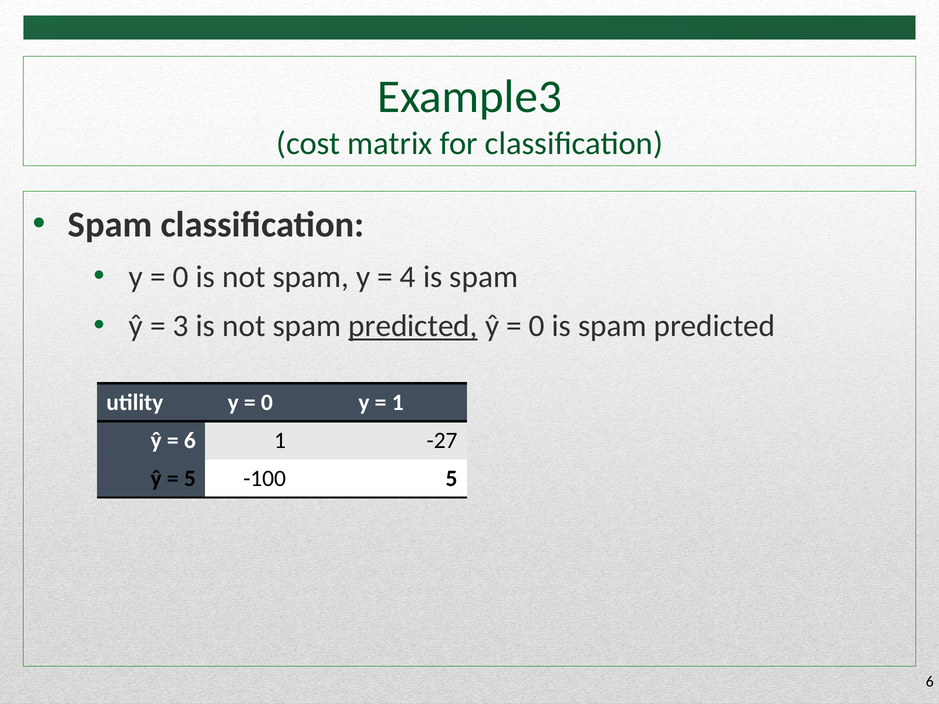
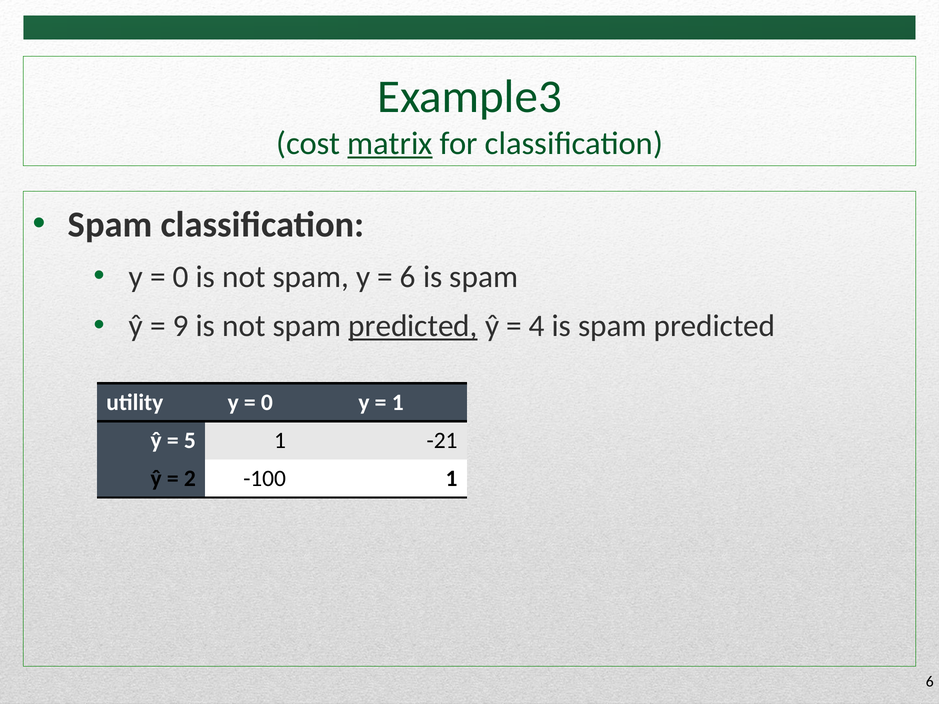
matrix underline: none -> present (390, 144)
4: 4 -> 6 (408, 277)
3: 3 -> 9 (181, 326)
0: 0 -> 4 (537, 326)
6: 6 -> 5 (190, 441)
-27: -27 -> -21 (442, 441)
5: 5 -> 2 (190, 479)
-100 5: 5 -> 1 (451, 479)
